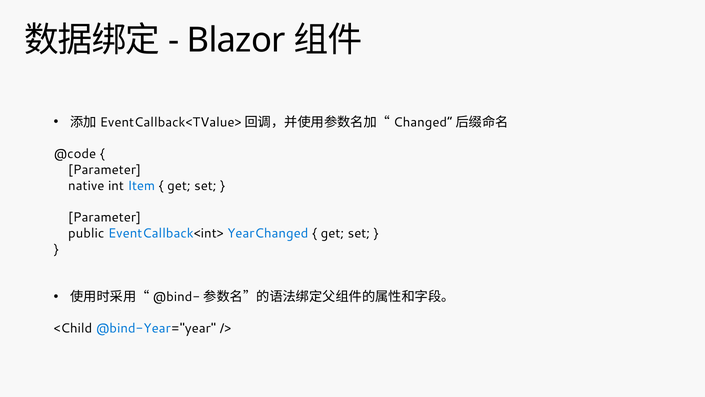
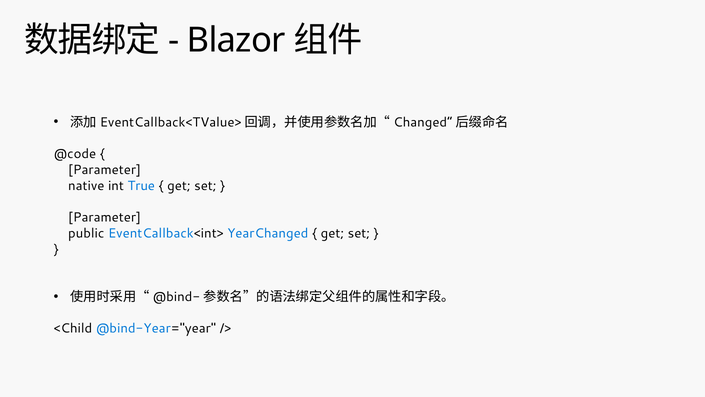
Item: Item -> True (141, 185)
